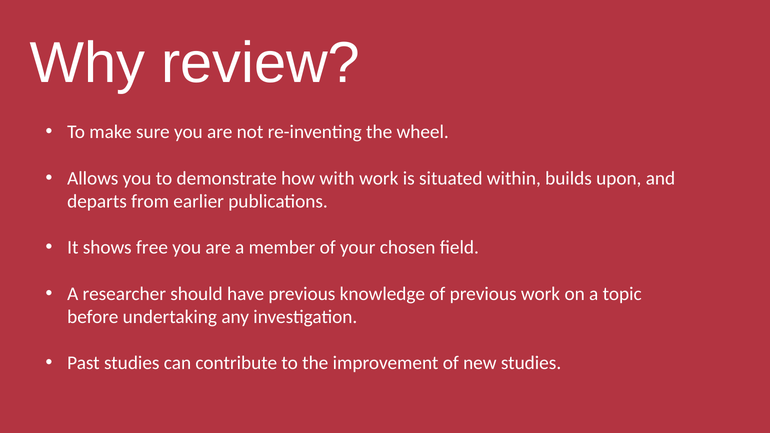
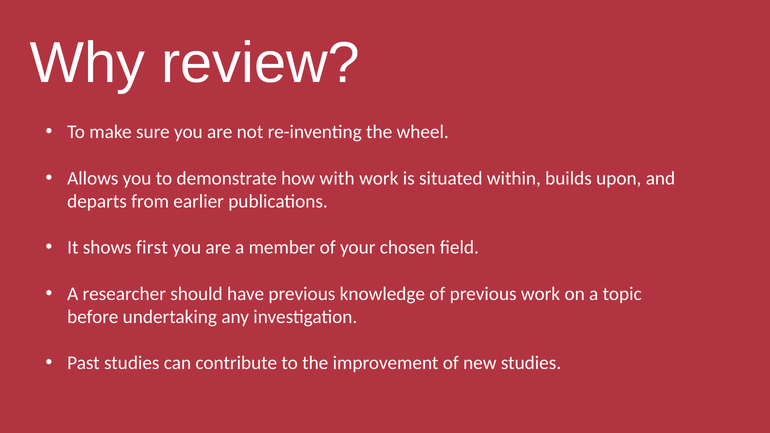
free: free -> first (152, 248)
